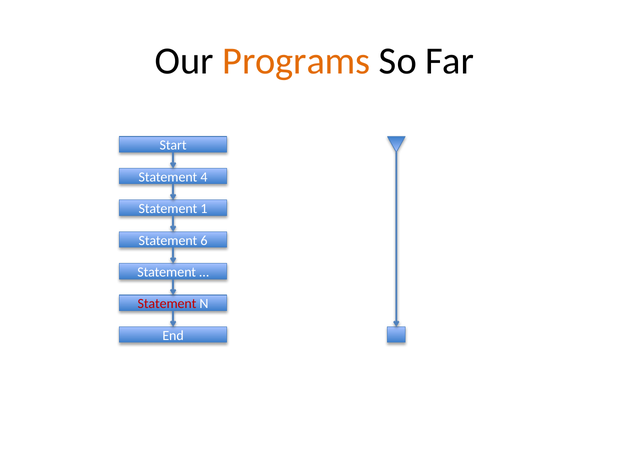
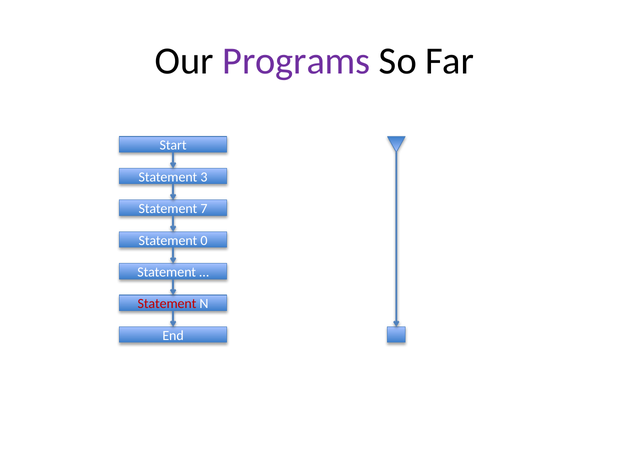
Programs colour: orange -> purple (296, 61)
4: 4 -> 3 (204, 177)
1: 1 -> 7 (204, 209)
6: 6 -> 0 (204, 240)
